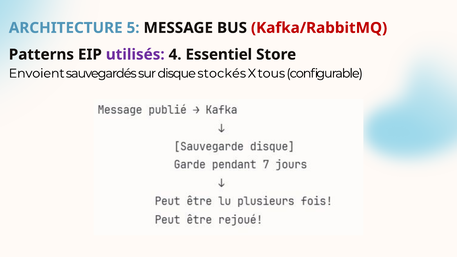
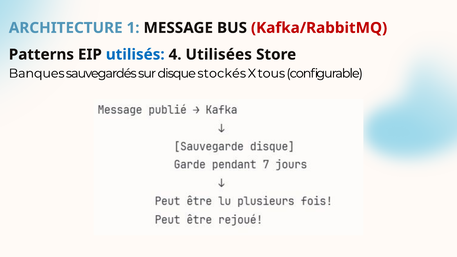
5: 5 -> 1 (133, 28)
utilisés colour: purple -> blue (135, 55)
Essentiel: Essentiel -> Utilisées (219, 55)
Envoient: Envoient -> Banques (37, 73)
